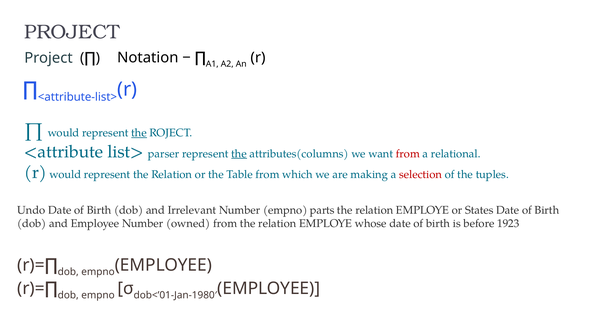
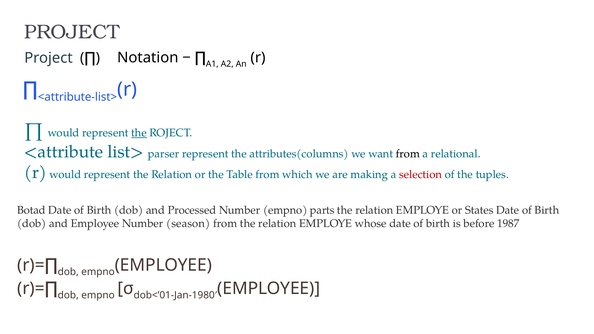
the underline: present -> none (239, 154)
from colour: red -> black (408, 154)
Undo: Undo -> Botad (31, 210)
Irrelevant: Irrelevant -> Processed (192, 210)
owned: owned -> season (188, 223)
1923: 1923 -> 1987 (508, 223)
